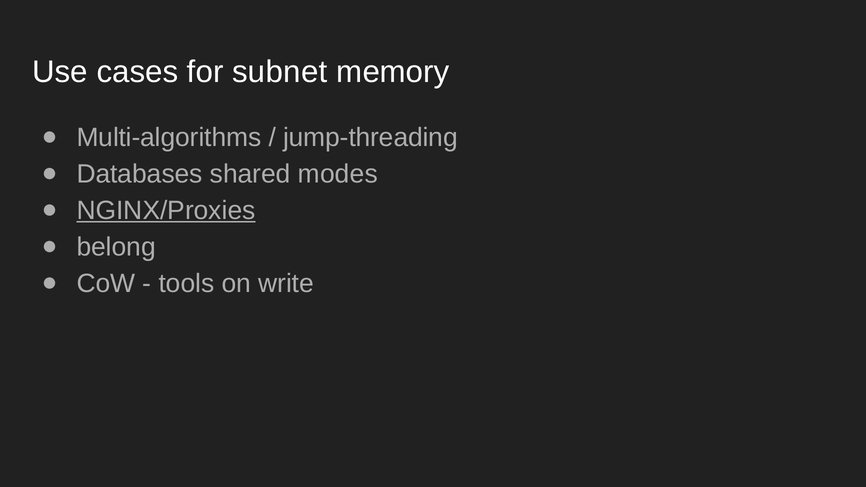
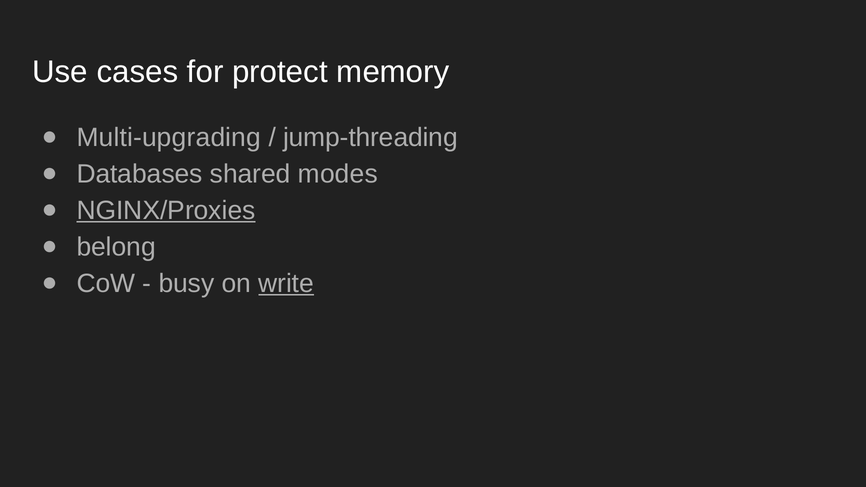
subnet: subnet -> protect (280, 72)
Multi-algorithms: Multi-algorithms -> Multi-upgrading (169, 138)
tools: tools -> busy (186, 283)
write underline: none -> present (286, 283)
